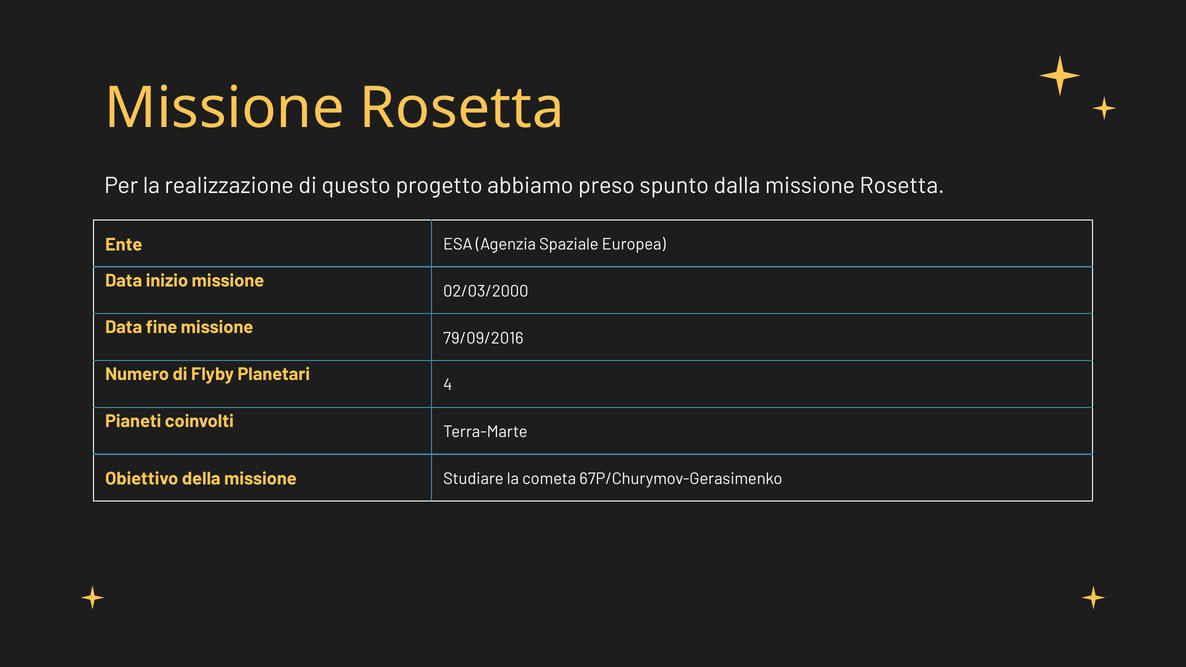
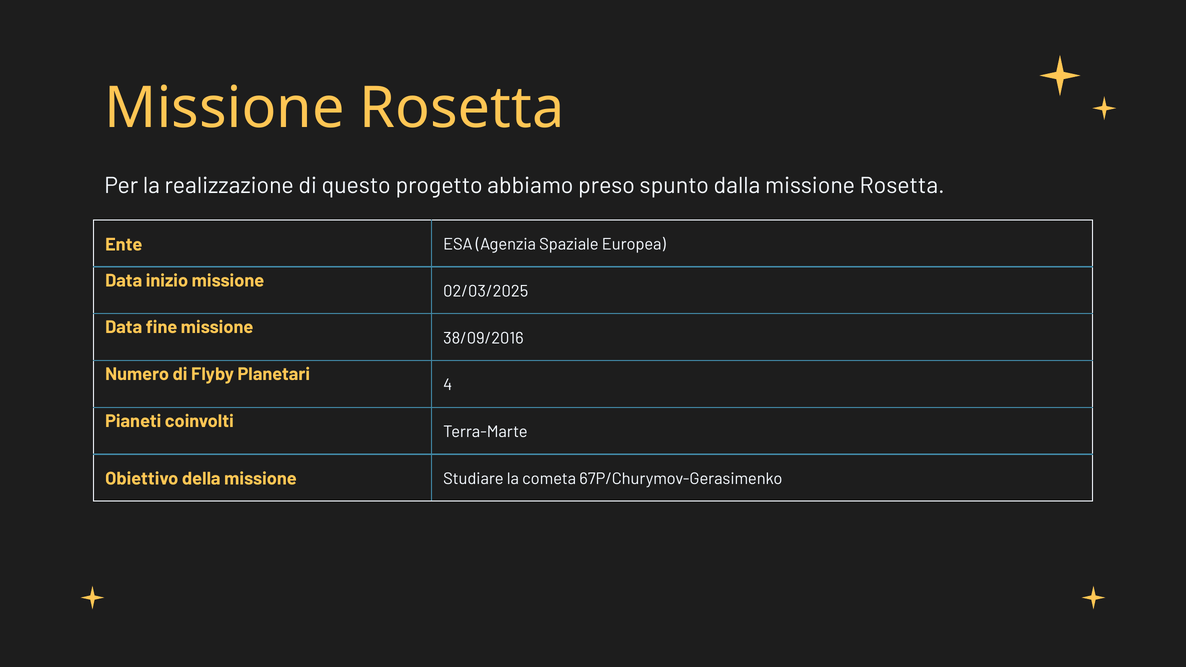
02/03/2000: 02/03/2000 -> 02/03/2025 (486, 291)
79/09/2016: 79/09/2016 -> 38/09/2016 (483, 338)
